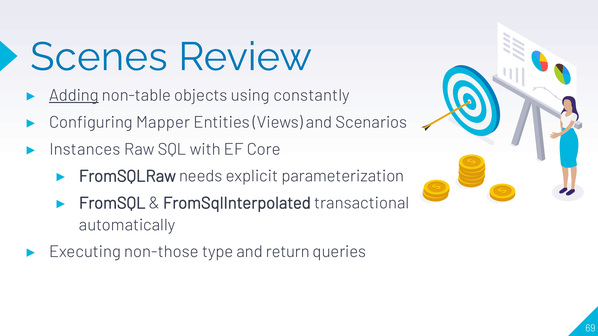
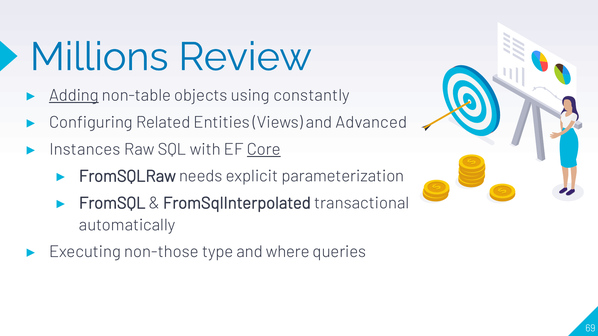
Scenes: Scenes -> Millions (99, 57)
Mapper: Mapper -> Related (163, 123)
Scenarios: Scenarios -> Advanced (371, 123)
Core underline: none -> present (264, 149)
return: return -> where (288, 252)
